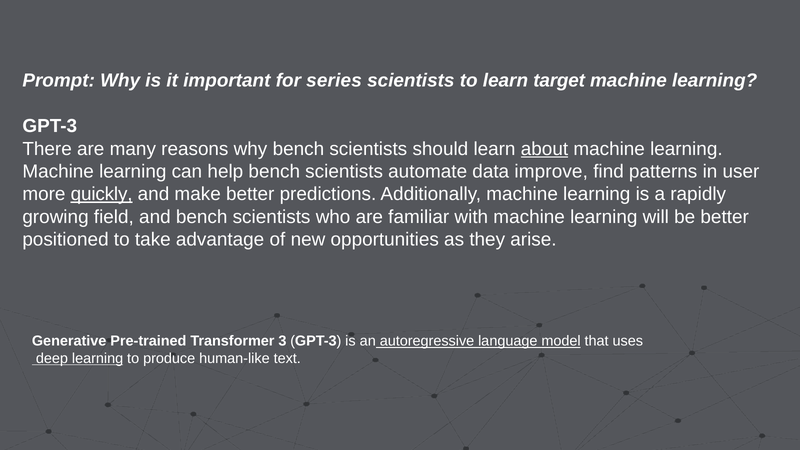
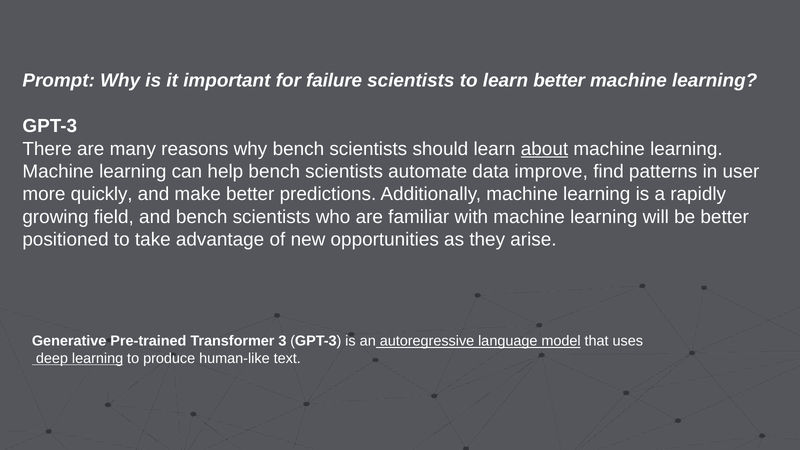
series: series -> failure (334, 81)
learn target: target -> better (559, 81)
quickly underline: present -> none (102, 194)
